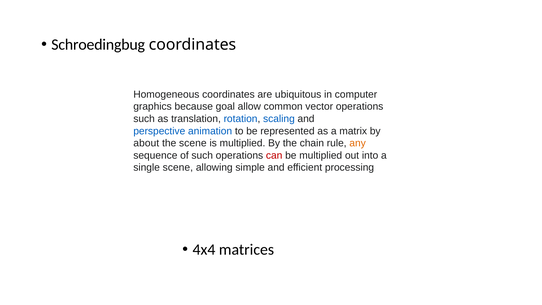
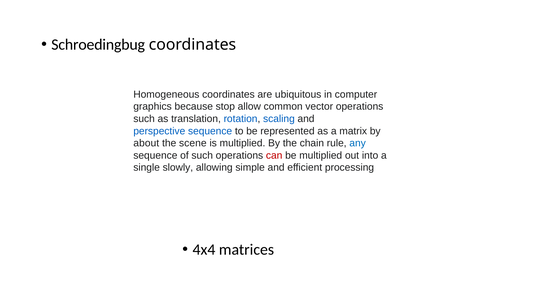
goal: goal -> stop (225, 107)
perspective animation: animation -> sequence (210, 131)
any colour: orange -> blue (358, 143)
single scene: scene -> slowly (178, 168)
